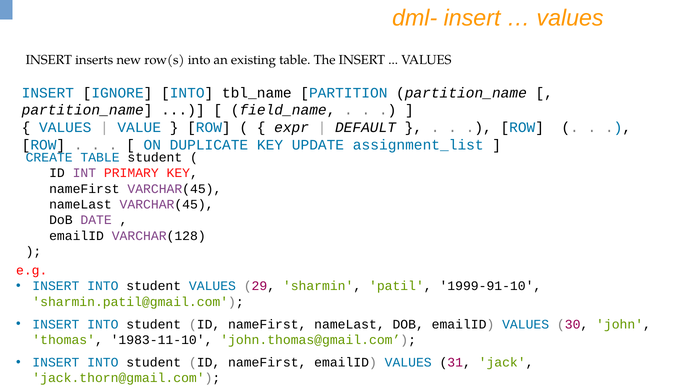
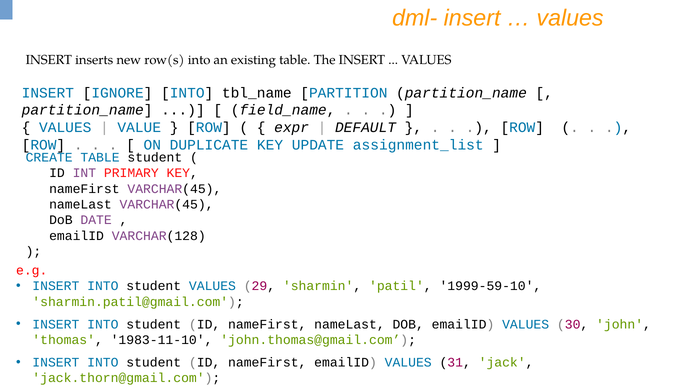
1999-91-10: 1999-91-10 -> 1999-59-10 (490, 286)
